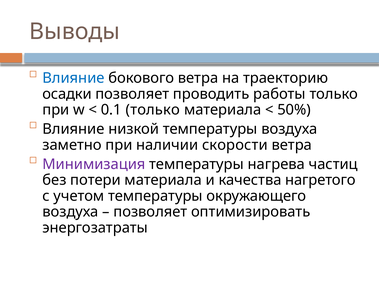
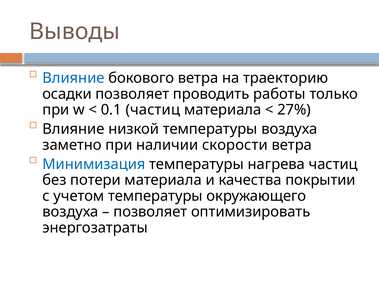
0.1 только: только -> частиц (153, 110)
50%: 50% -> 27% (294, 110)
Минимизация colour: purple -> blue (94, 164)
нагретого: нагретого -> покрытии (320, 180)
